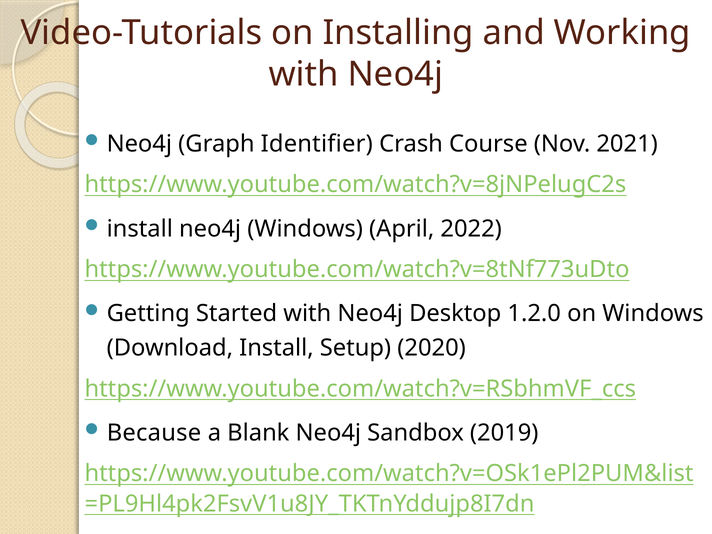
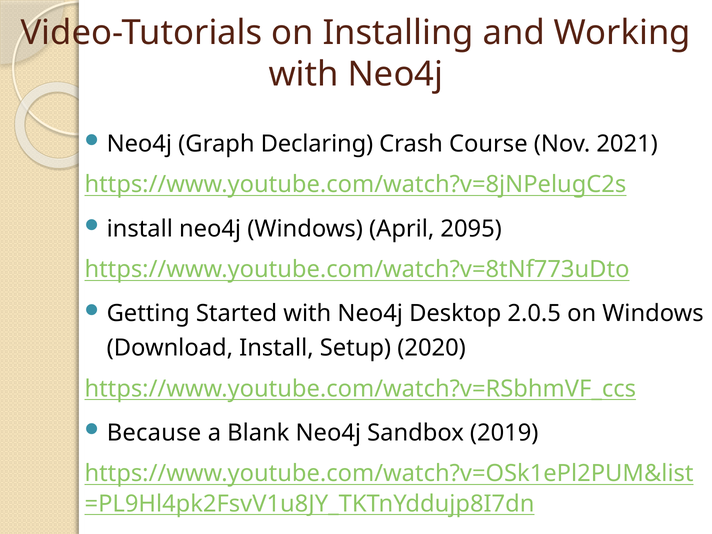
Identifier: Identifier -> Declaring (317, 144)
2022: 2022 -> 2095 (471, 229)
1.2.0: 1.2.0 -> 2.0.5 (534, 314)
